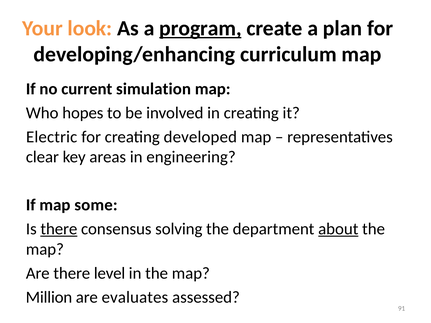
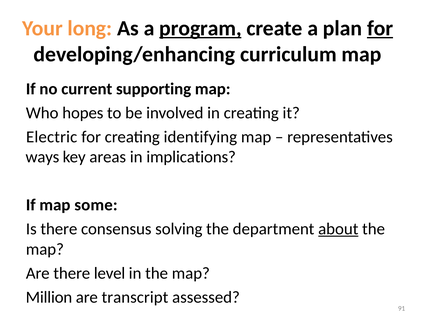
look: look -> long (90, 28)
for underline: none -> present (380, 28)
simulation: simulation -> supporting (154, 89)
developed: developed -> identifying (200, 137)
clear: clear -> ways (42, 157)
engineering: engineering -> implications (191, 157)
there underline: present -> none (59, 229)
evaluates: evaluates -> transcript (135, 297)
